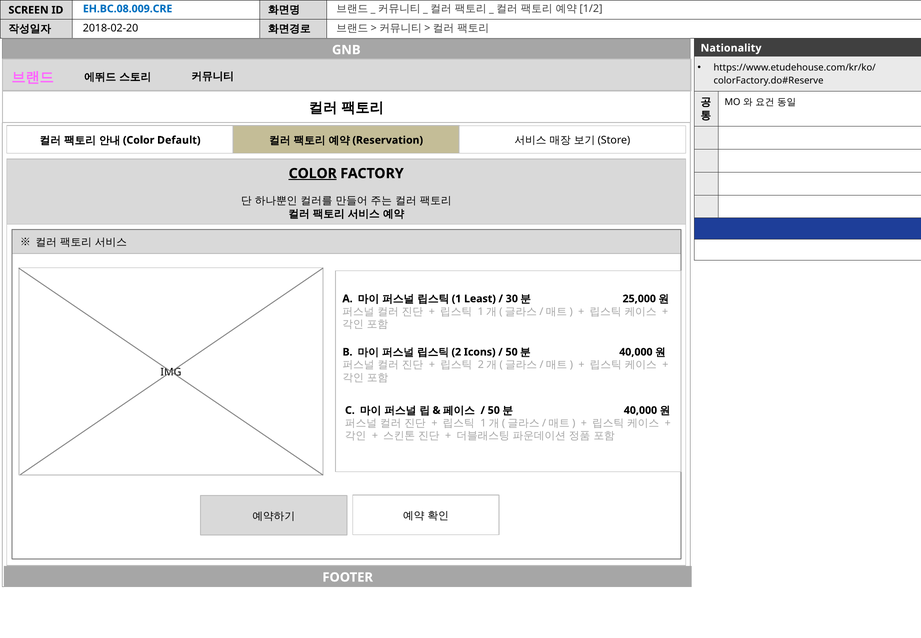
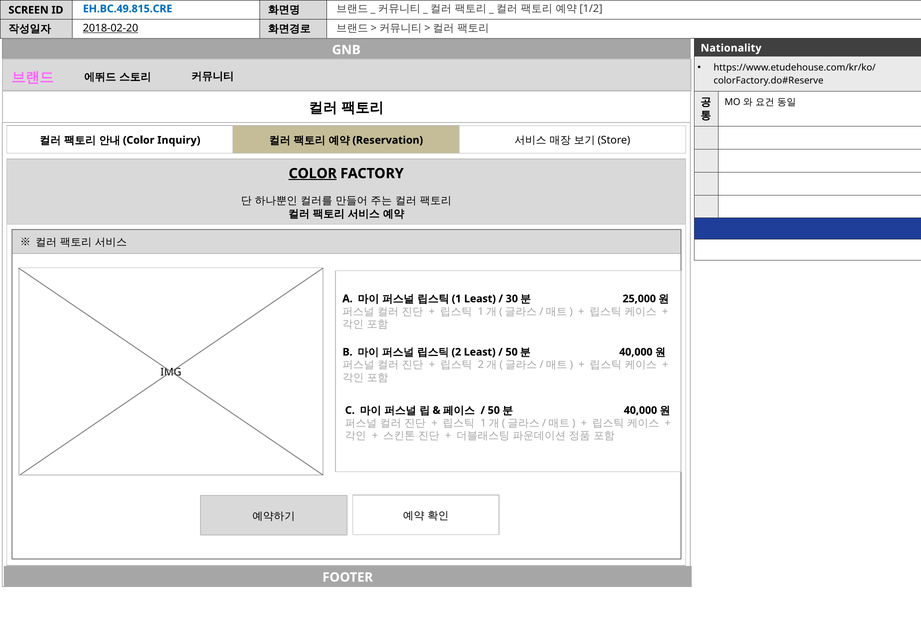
EH.BC.08.009.CRE: EH.BC.08.009.CRE -> EH.BC.49.815.CRE (128, 9)
2018-02-20 underline: none -> present (111, 28)
Default: Default -> Inquiry (179, 140)
Icons: Icons -> Least (480, 352)
